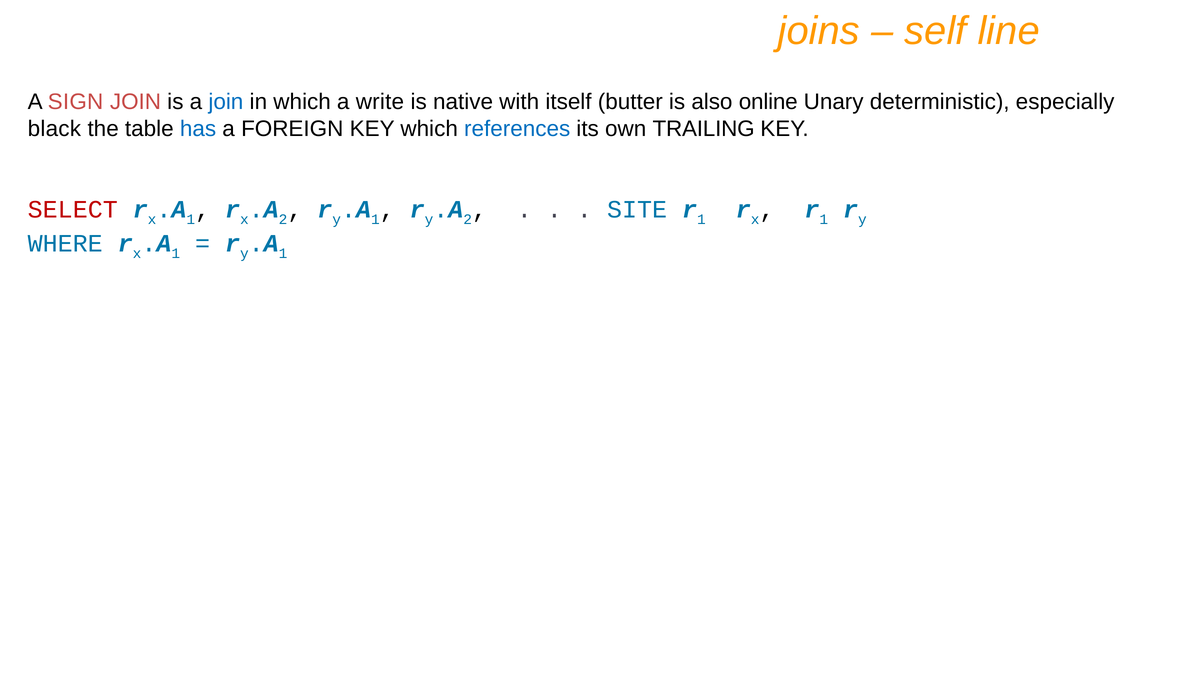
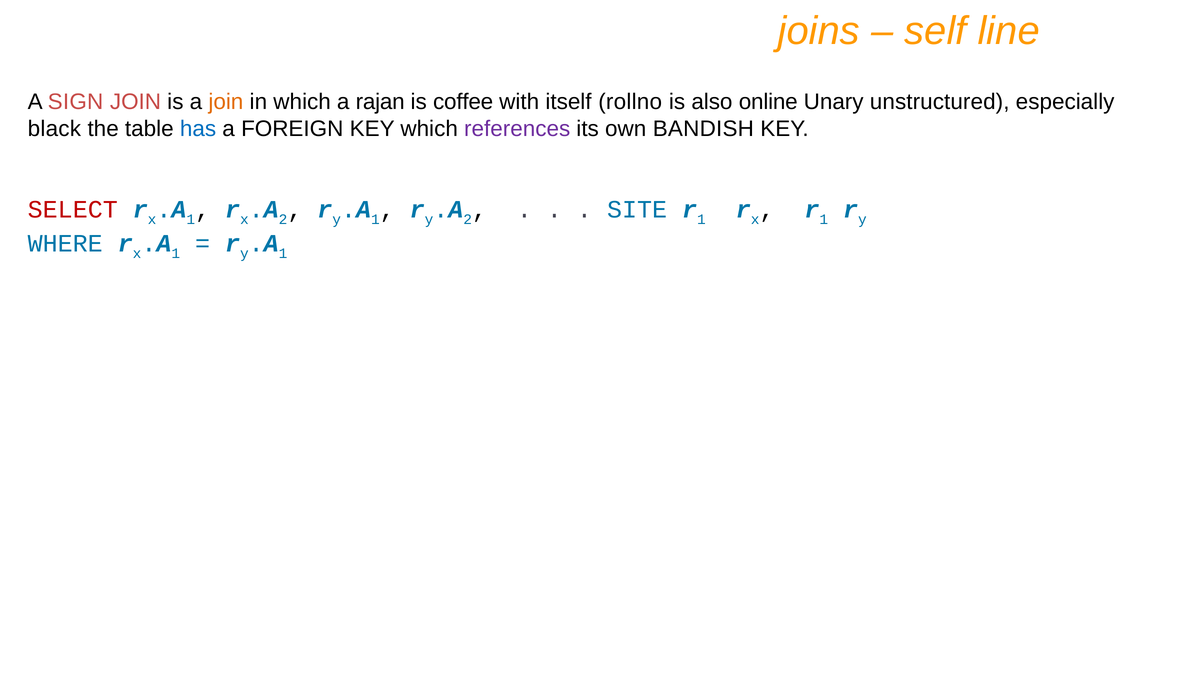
join colour: blue -> orange (226, 102)
write: write -> rajan (380, 102)
native: native -> coffee (463, 102)
butter: butter -> rollno (630, 102)
deterministic: deterministic -> unstructured (940, 102)
references colour: blue -> purple (517, 129)
TRAILING: TRAILING -> BANDISH (703, 129)
